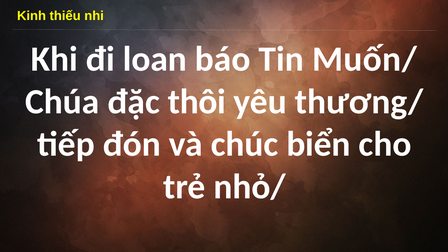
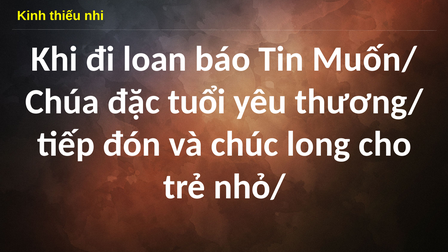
thôi: thôi -> tuổi (197, 102)
biển: biển -> long (318, 144)
